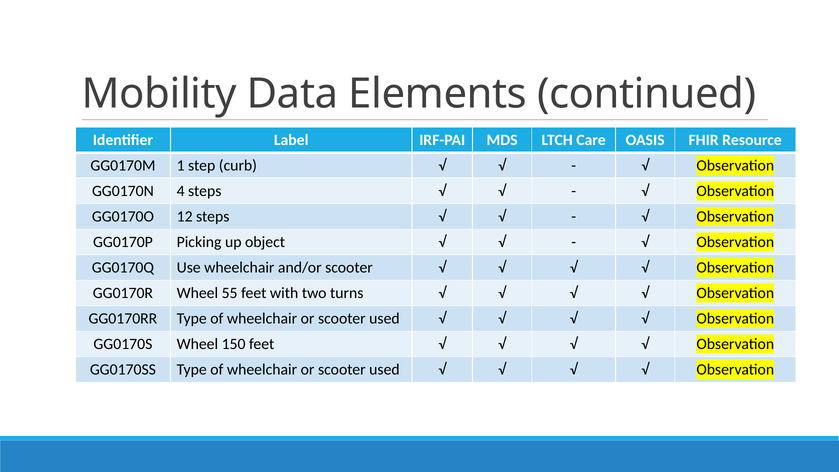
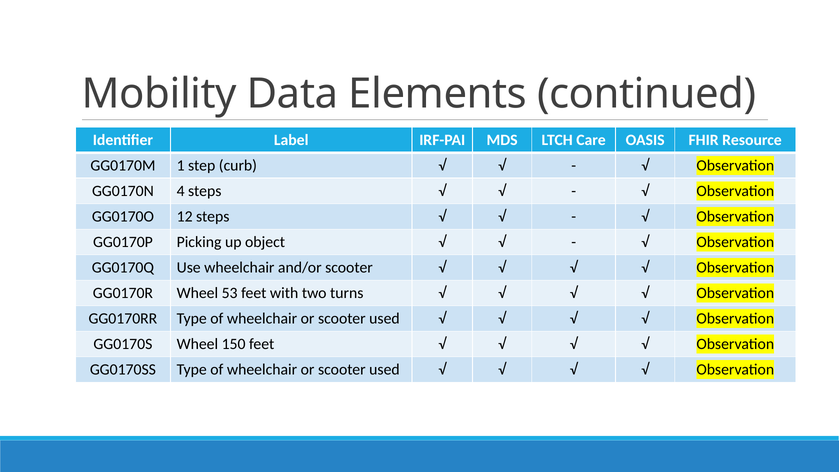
55: 55 -> 53 (230, 293)
